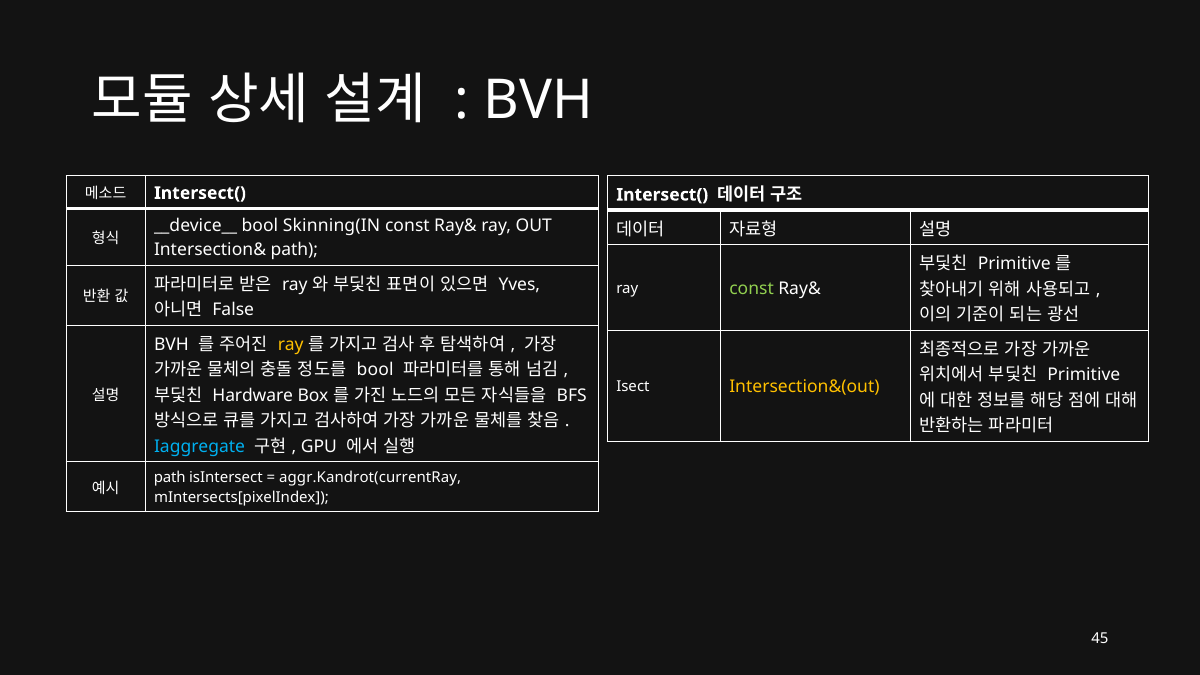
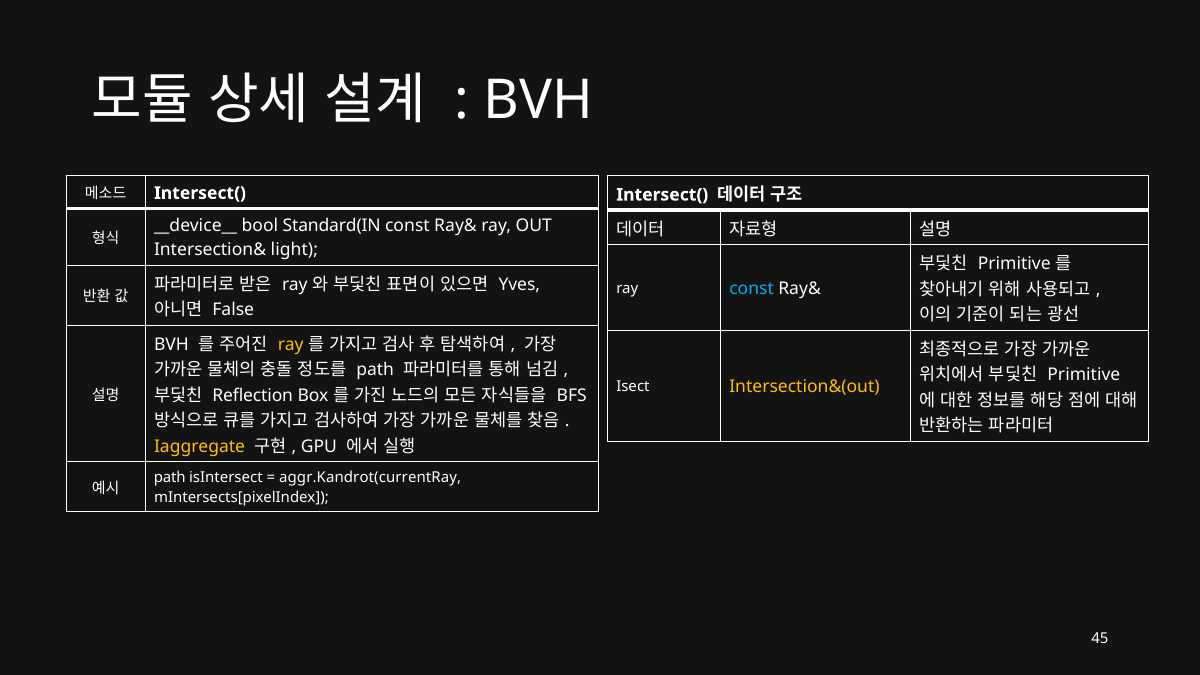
Skinning(IN: Skinning(IN -> Standard(IN (332, 226)
Intersection& path: path -> light (294, 250)
const colour: light green -> light blue (752, 289)
bool: bool -> path (375, 370)
Hardware: Hardware -> Reflection (253, 395)
Iaggregate colour: light blue -> yellow (200, 446)
